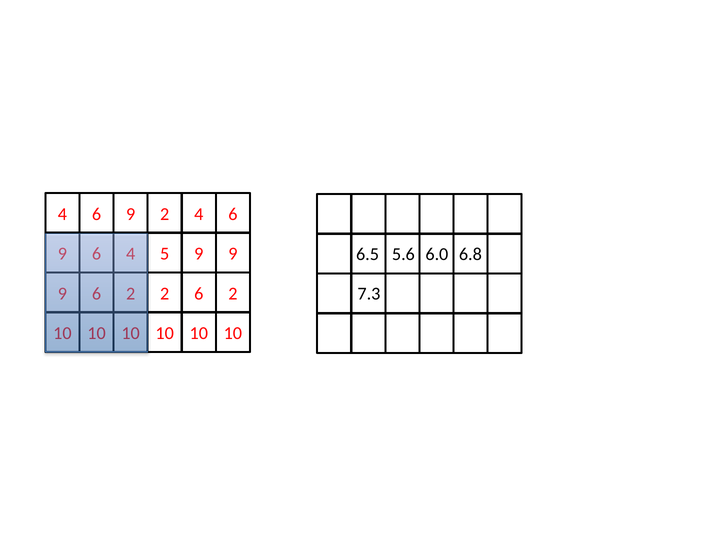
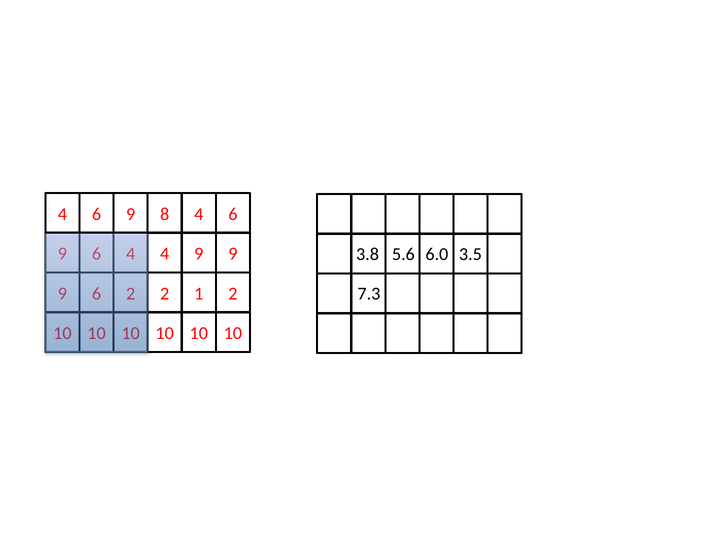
6 9 2: 2 -> 8 (165, 214)
5: 5 -> 4 (165, 254)
6.5: 6.5 -> 3.8 (368, 254)
6.8: 6.8 -> 3.5 (470, 255)
2 6: 6 -> 1 (199, 294)
